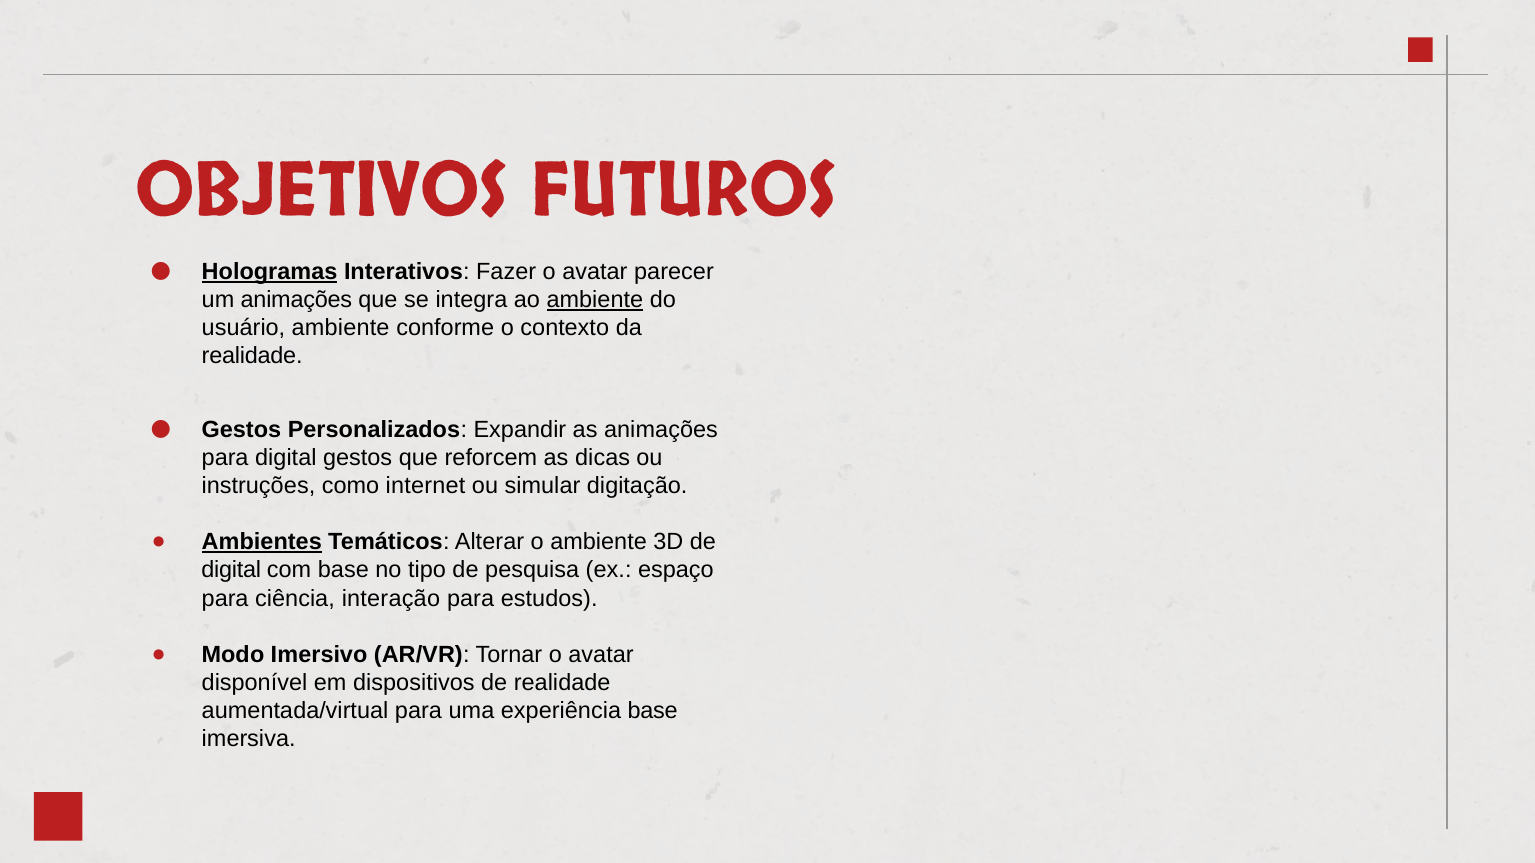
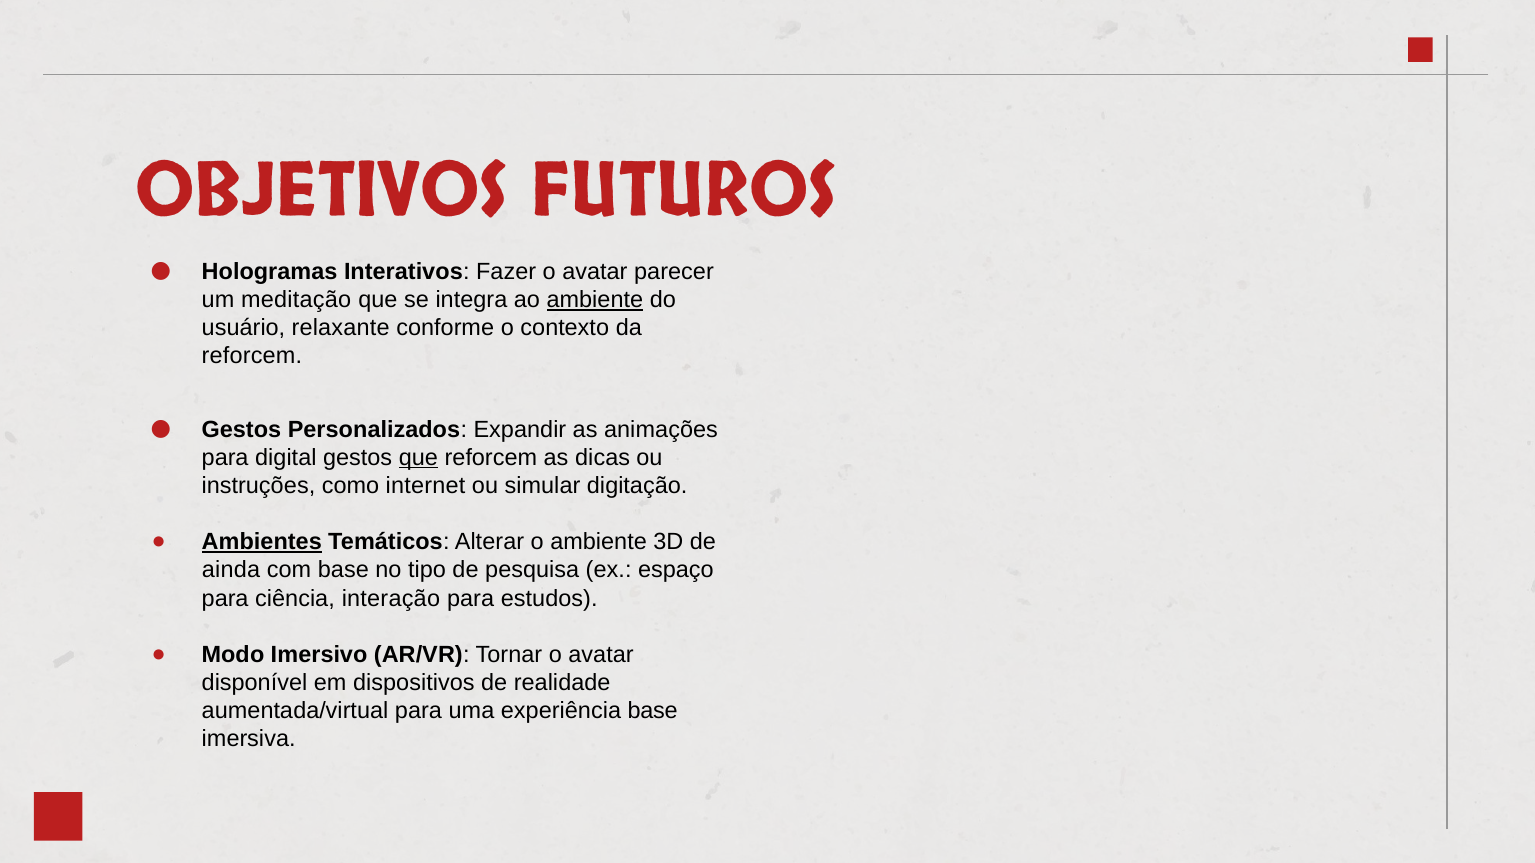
Hologramas underline: present -> none (270, 272)
um animações: animações -> meditação (296, 300)
usuário ambiente: ambiente -> relaxante (341, 328)
realidade: realidade -> reforcem (252, 356)
que underline: none -> present (418, 458)
digital: digital -> ainda (231, 571)
